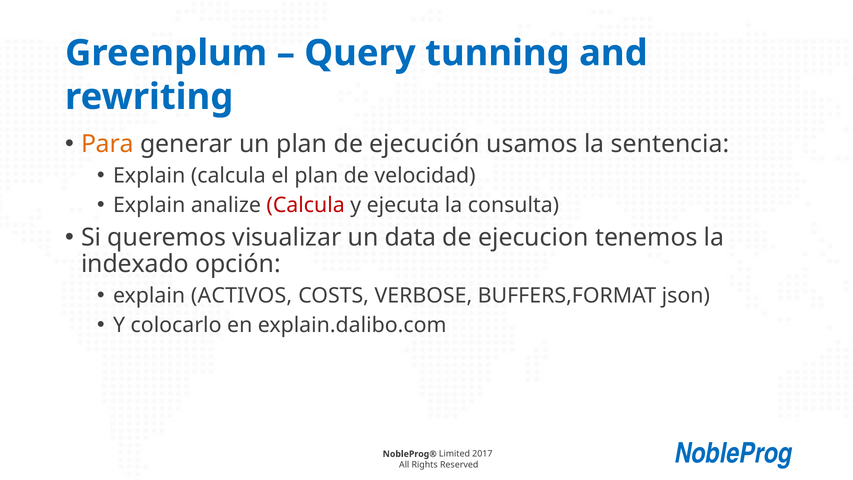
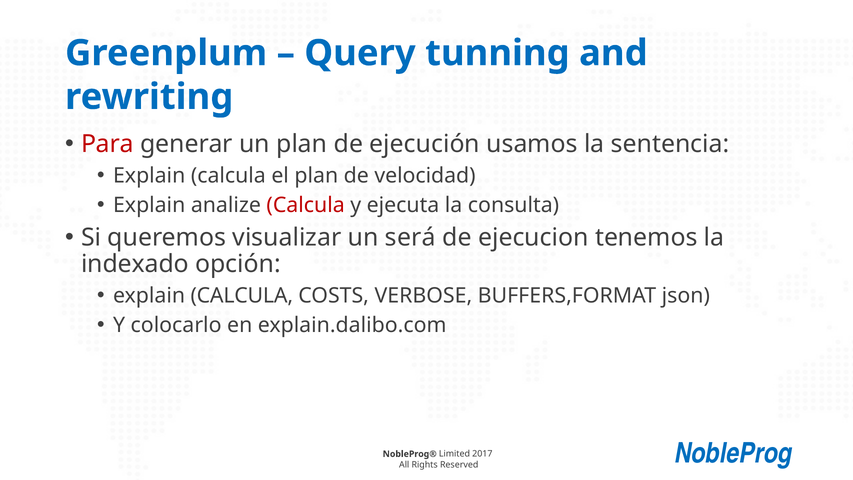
Para colour: orange -> red (107, 144)
data: data -> será (410, 237)
ACTIVOS: ACTIVOS -> CALCULA (242, 295)
